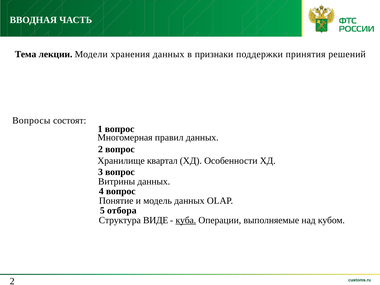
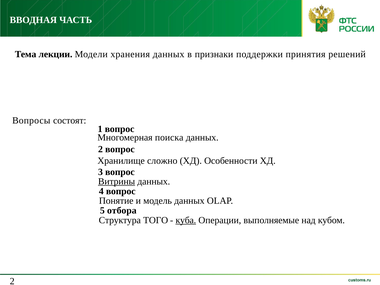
правил: правил -> поиска (169, 138)
квартал: квартал -> сложно (162, 161)
Витрины underline: none -> present (117, 181)
ВИДЕ: ВИДЕ -> ТОГО (156, 220)
